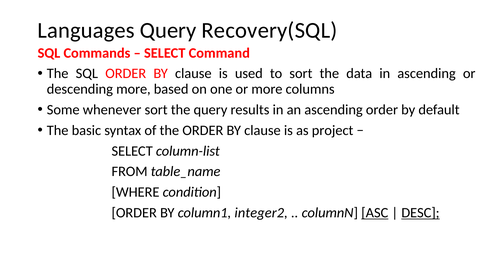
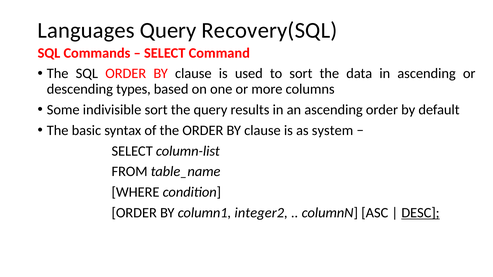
descending more: more -> types (133, 89)
whenever: whenever -> indivisible (112, 110)
project: project -> system (333, 130)
ASC underline: present -> none (375, 213)
